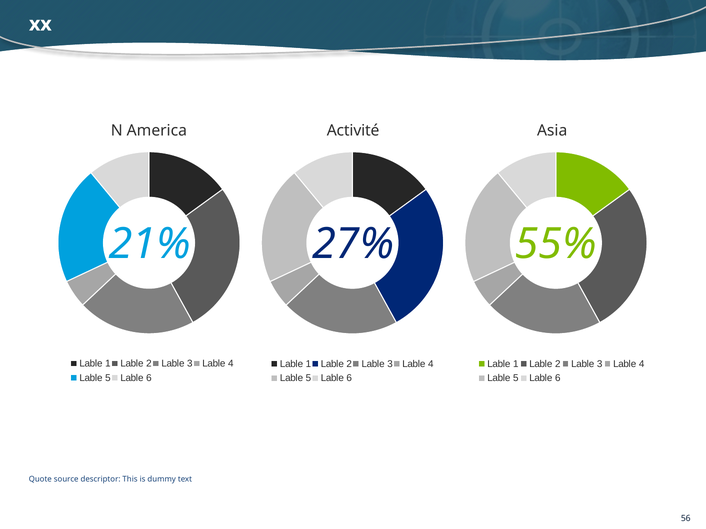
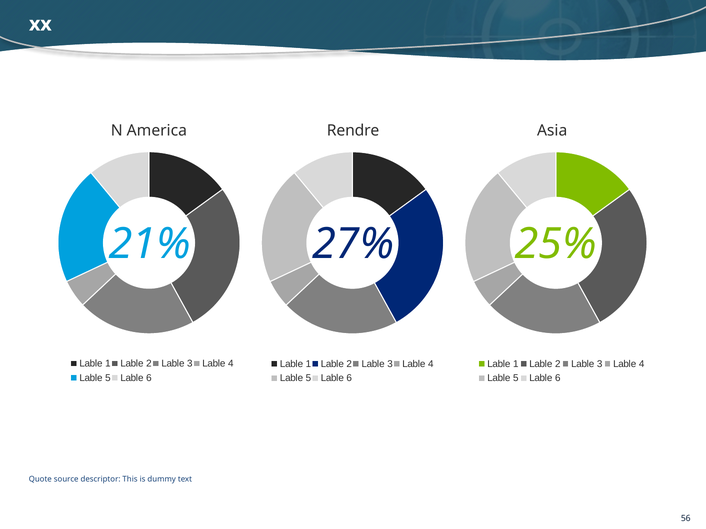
Activité: Activité -> Rendre (353, 130)
55%: 55% -> 25% (556, 244)
